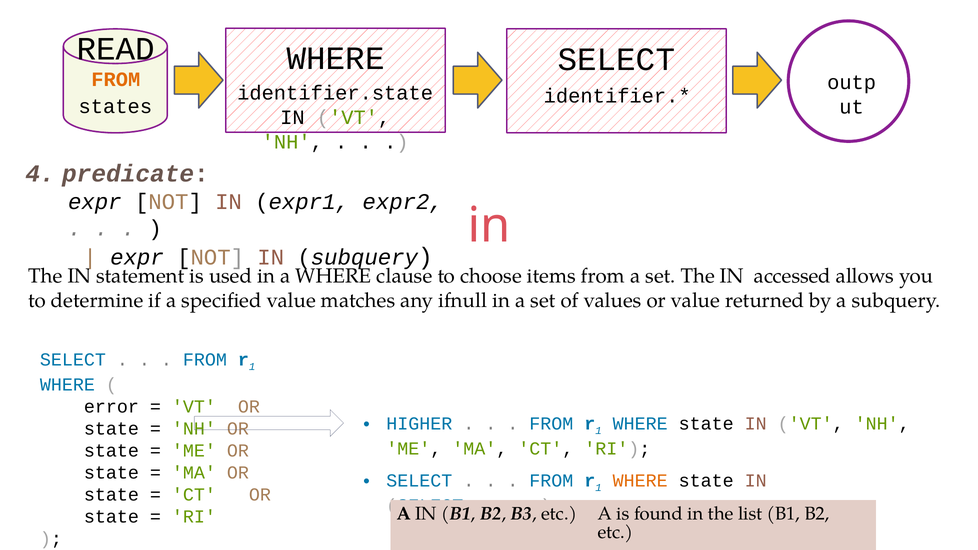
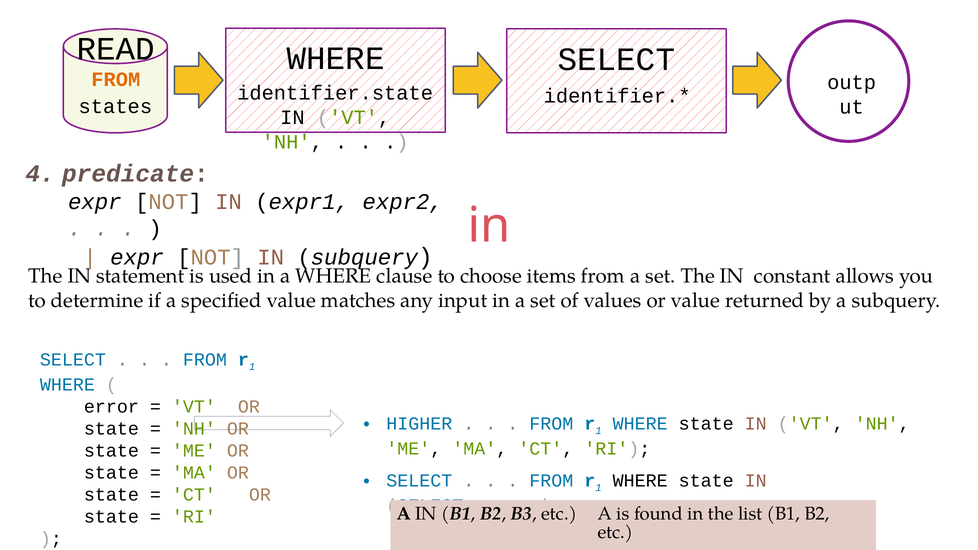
accessed: accessed -> constant (792, 276)
ifnull: ifnull -> input (463, 301)
WHERE colour: orange -> black (640, 481)
